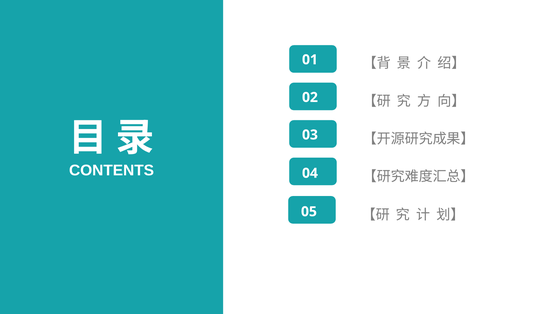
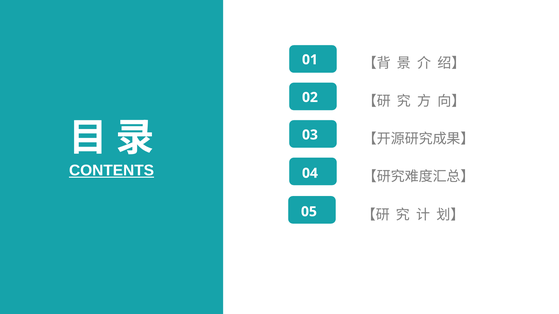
CONTENTS underline: none -> present (112, 171)
